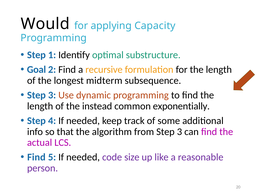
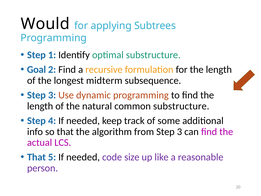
Capacity: Capacity -> Subtrees (155, 26)
instead: instead -> natural (97, 106)
common exponentially: exponentially -> substructure (181, 106)
Find: Find -> That (36, 157)
